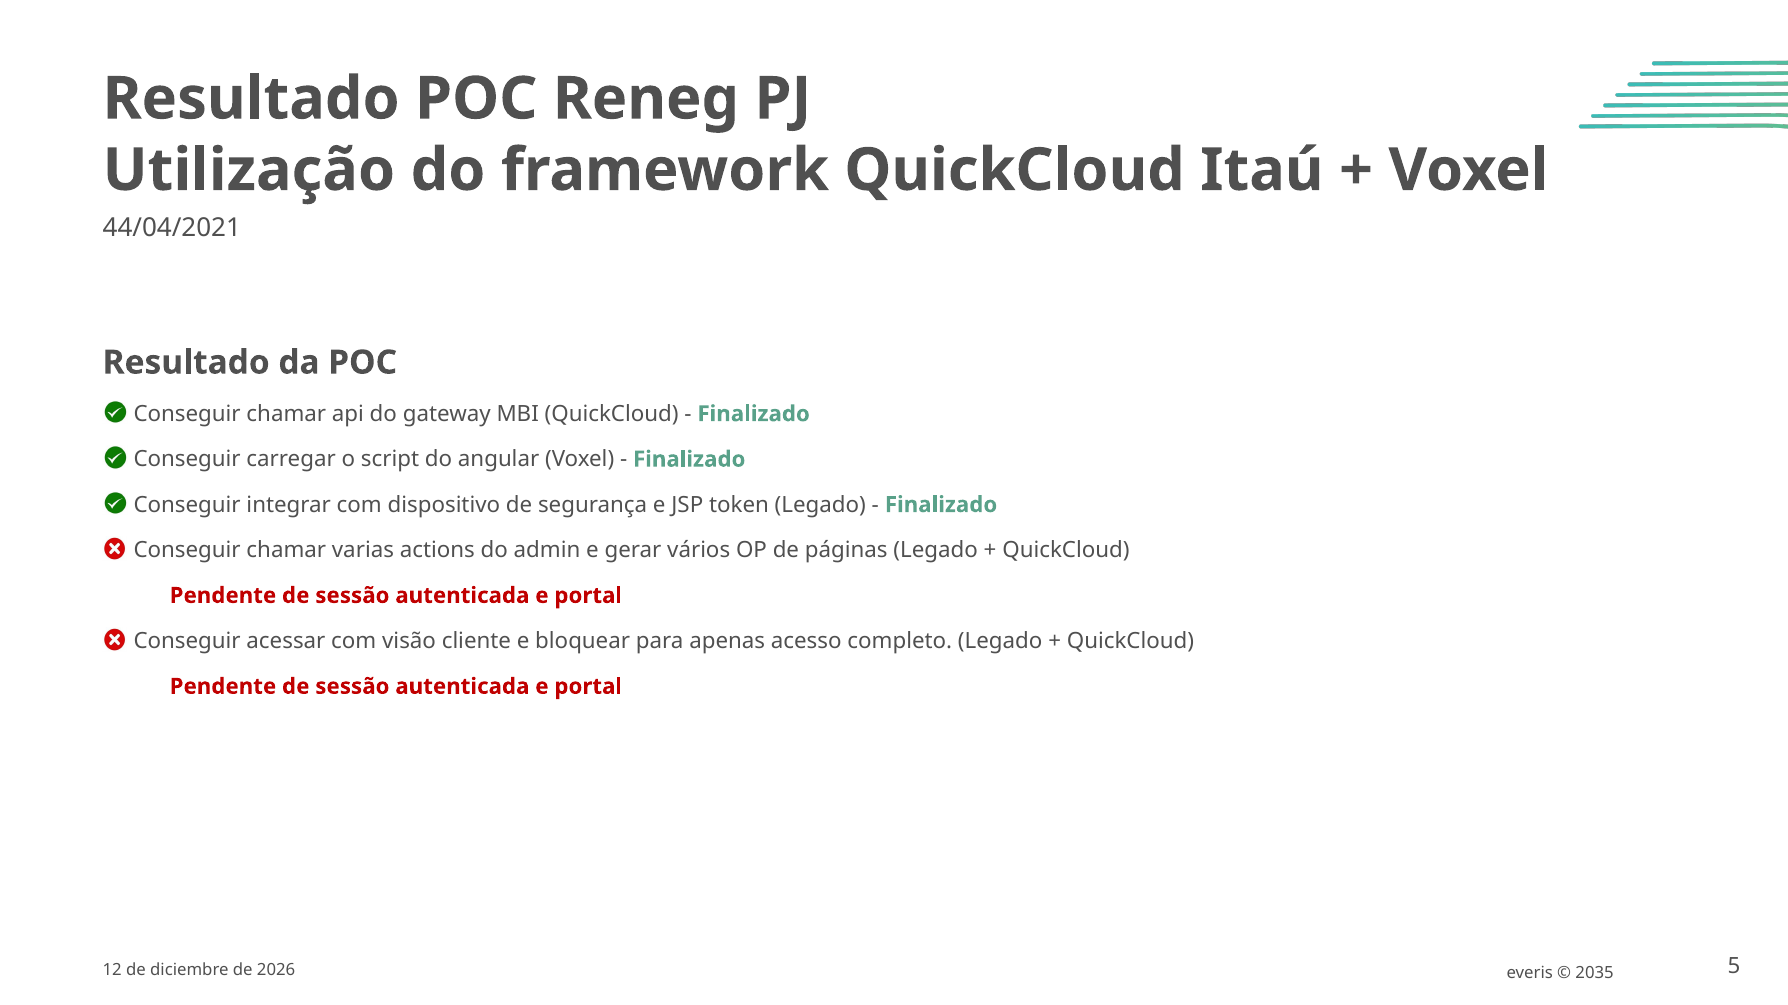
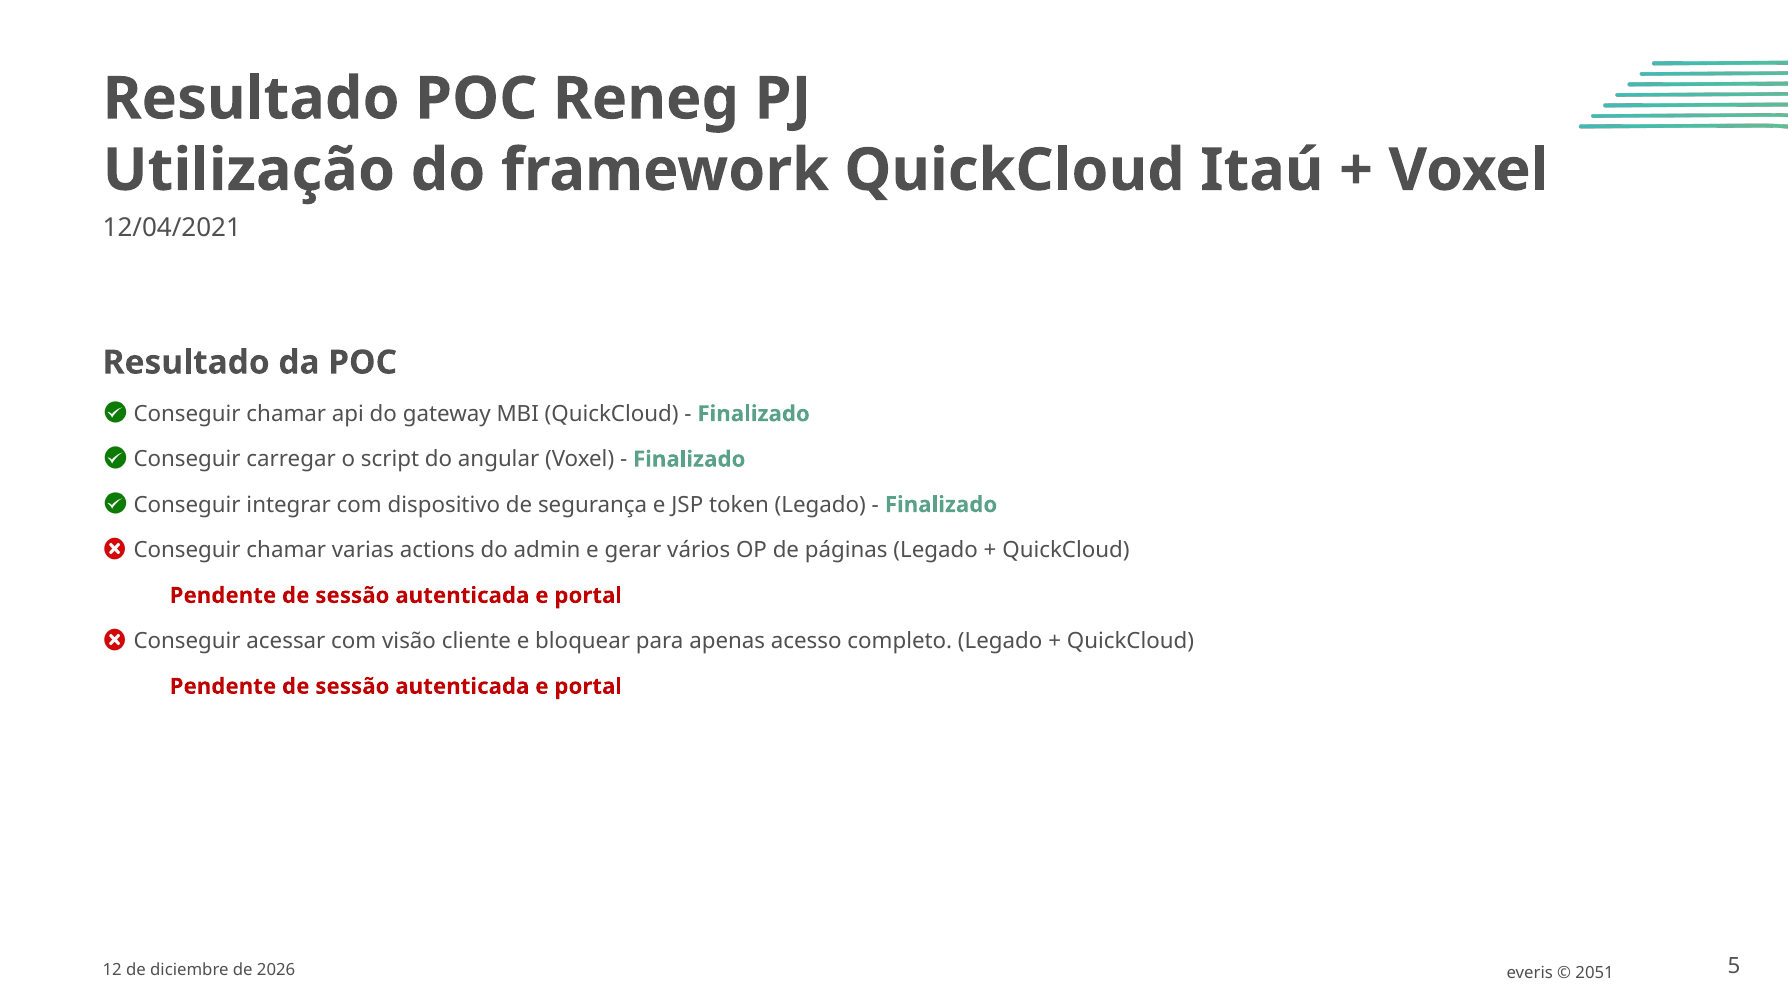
44/04/2021: 44/04/2021 -> 12/04/2021 (172, 227)
2035: 2035 -> 2051 (1595, 972)
